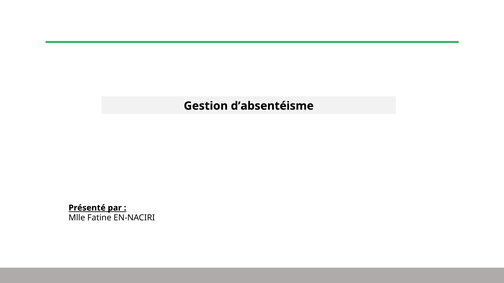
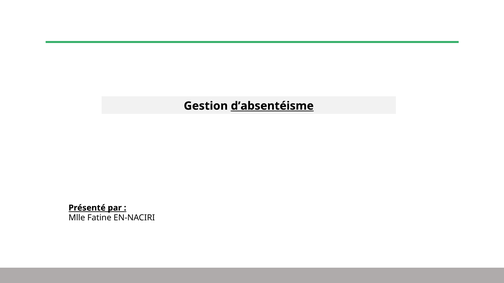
d’absentéisme underline: none -> present (272, 106)
